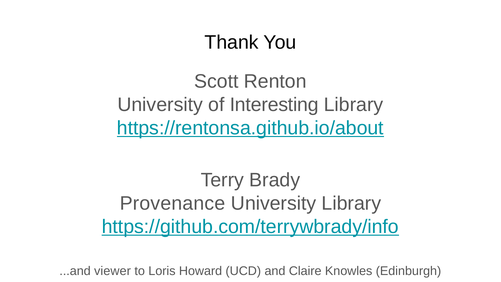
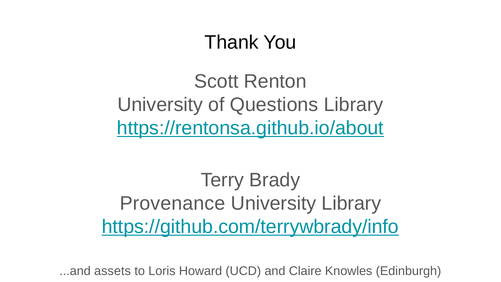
Interesting: Interesting -> Questions (274, 105)
viewer: viewer -> assets (112, 271)
